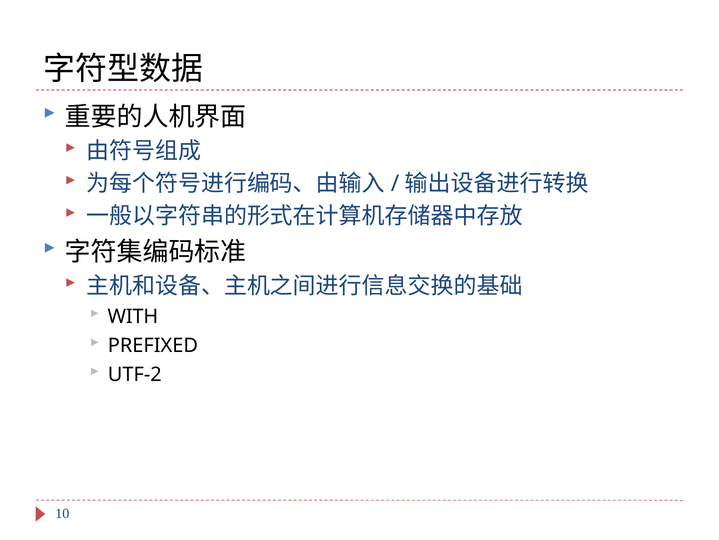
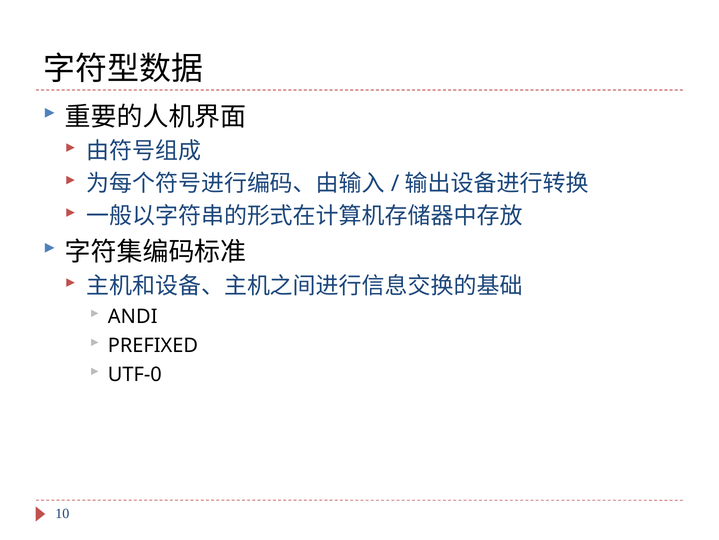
WITH: WITH -> ANDI (133, 316)
UTF-2: UTF-2 -> UTF-0 (135, 374)
